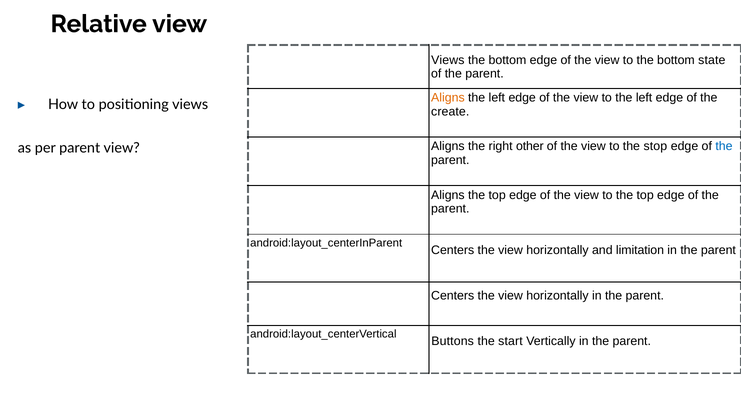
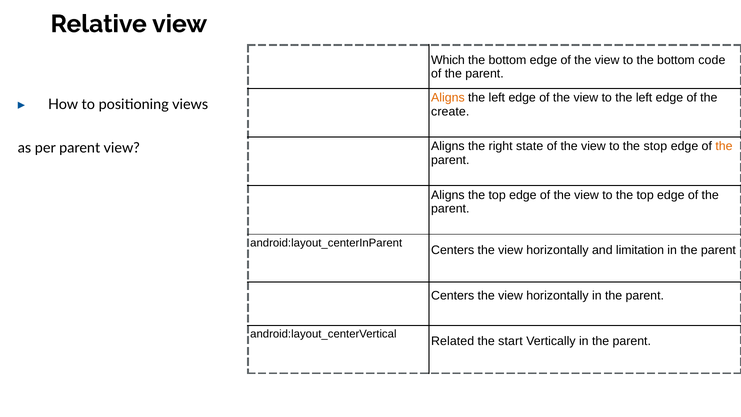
Views: Views -> Which (448, 60)
state: state -> code (712, 60)
other: other -> state (530, 146)
the colour: blue -> orange (724, 146)
Buttons: Buttons -> Related (453, 341)
